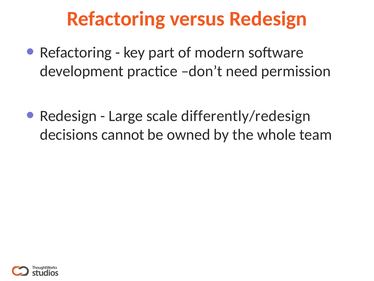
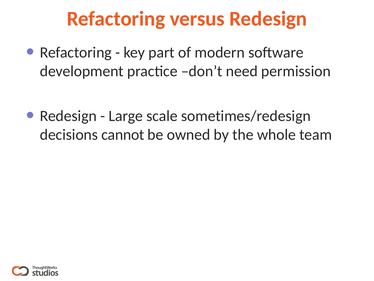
differently/redesign: differently/redesign -> sometimes/redesign (246, 116)
